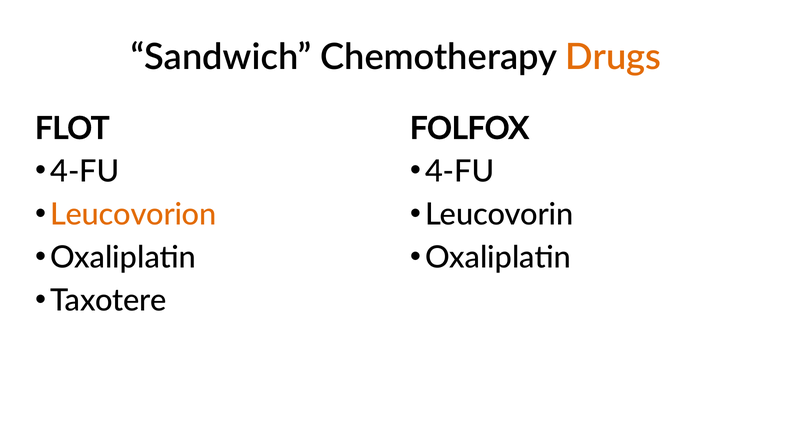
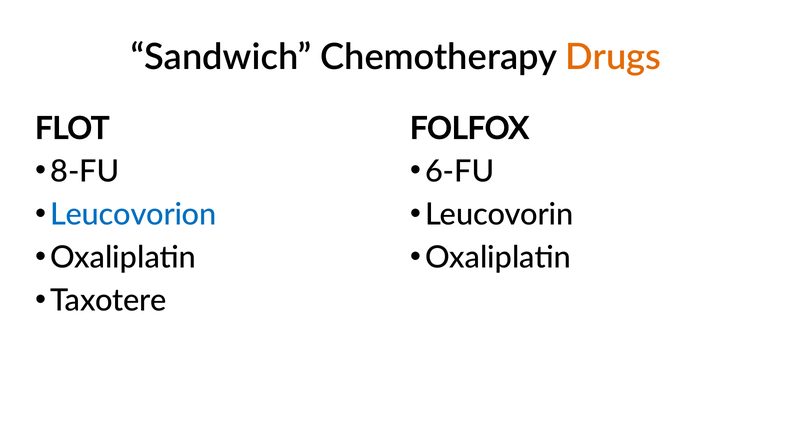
4-FU: 4-FU -> 8-FU (85, 171)
4-FU: 4-FU -> 6-FU (460, 171)
Leucovorion colour: orange -> blue (133, 215)
